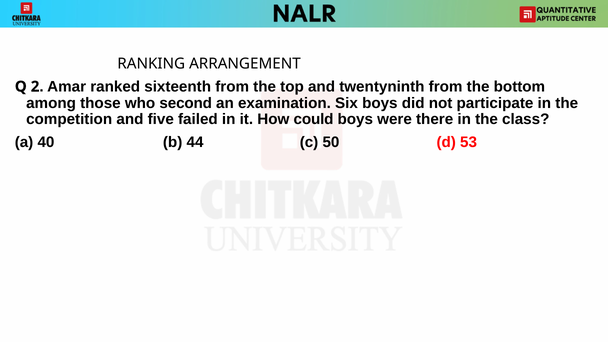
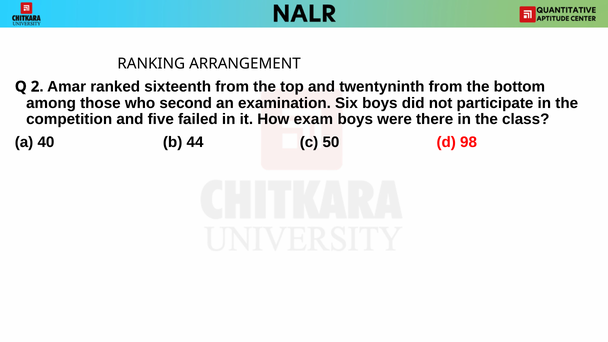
could: could -> exam (313, 119)
53: 53 -> 98 (469, 142)
